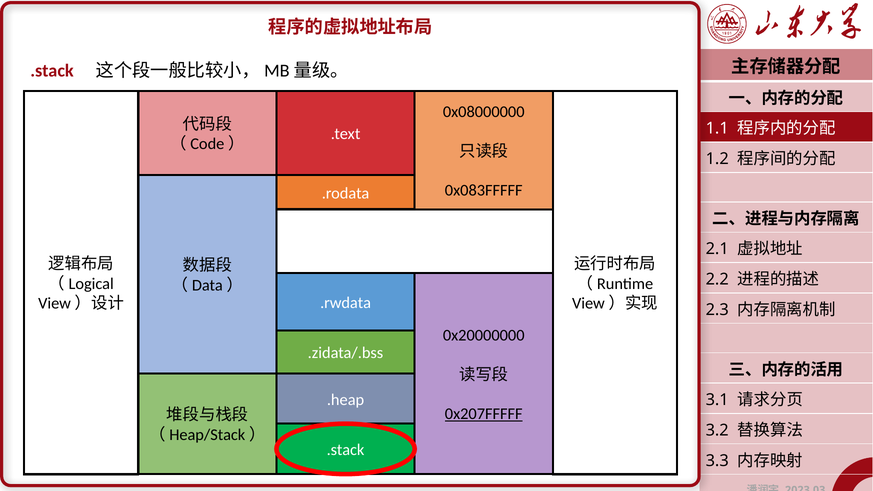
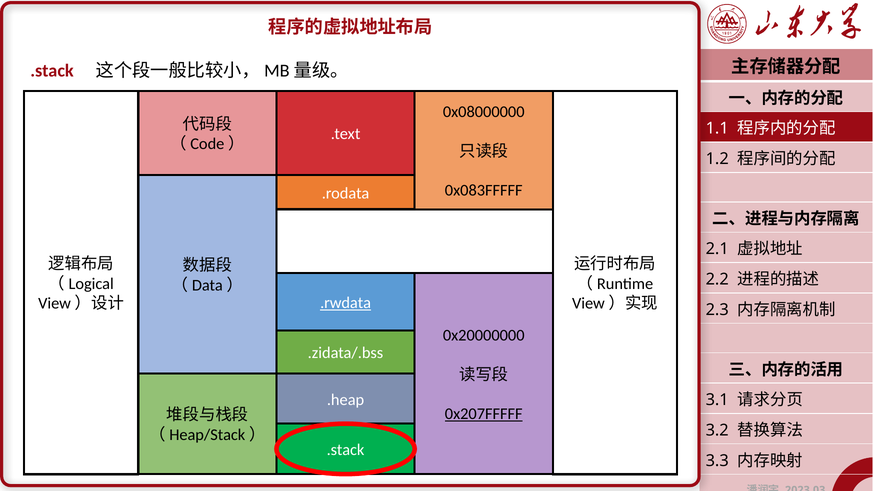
.rwdata underline: none -> present (346, 303)
